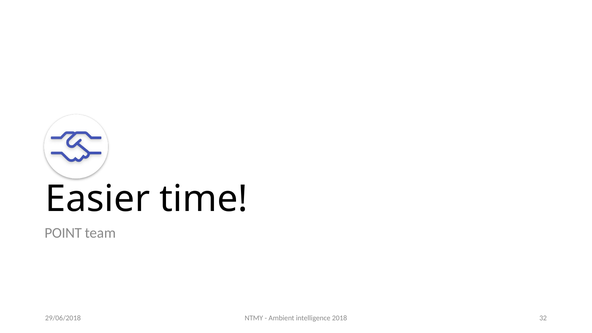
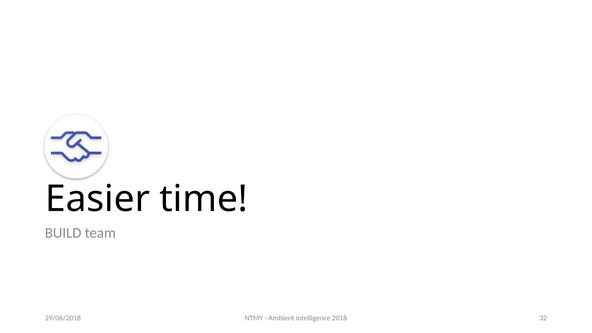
POINT: POINT -> BUILD (63, 233)
